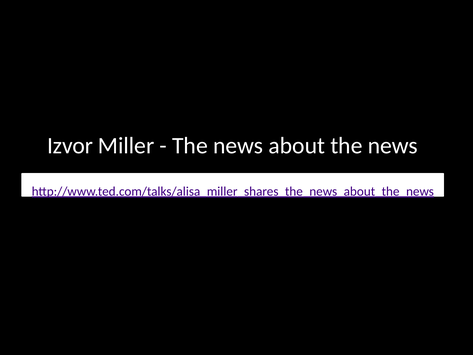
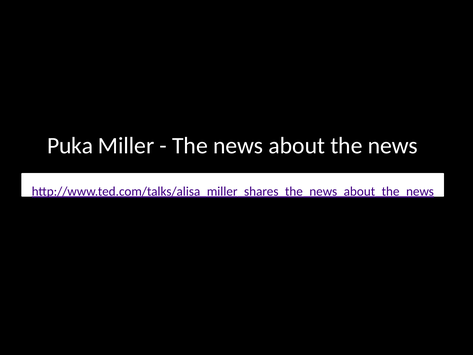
Izvor: Izvor -> Puka (70, 146)
